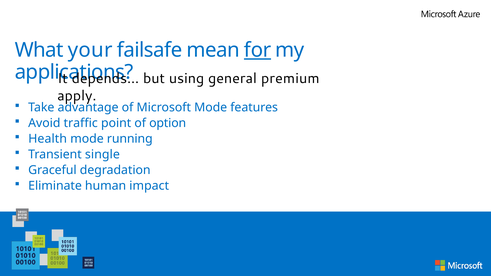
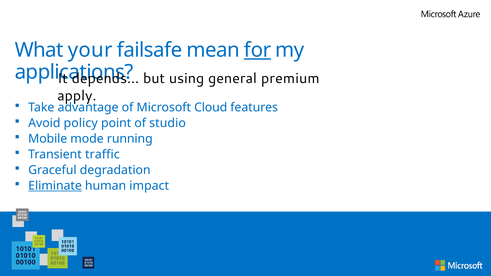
Microsoft Mode: Mode -> Cloud (211, 107)
traffic: traffic -> policy (81, 123)
option: option -> studio (168, 123)
Health: Health -> Mobile (48, 139)
single: single -> traffic (102, 155)
Eliminate underline: none -> present (55, 186)
